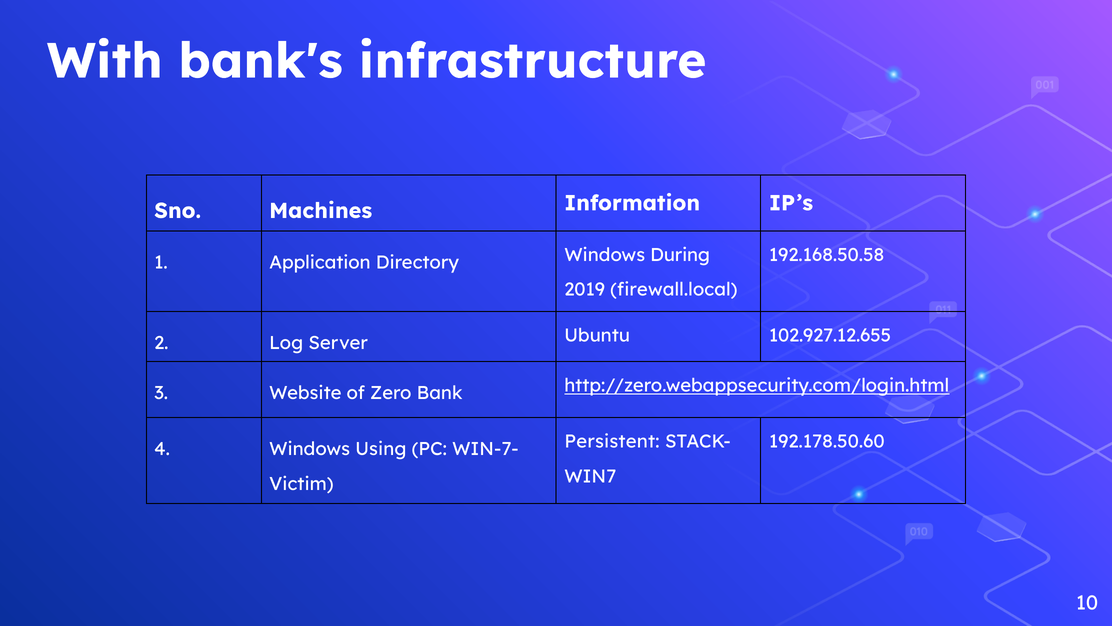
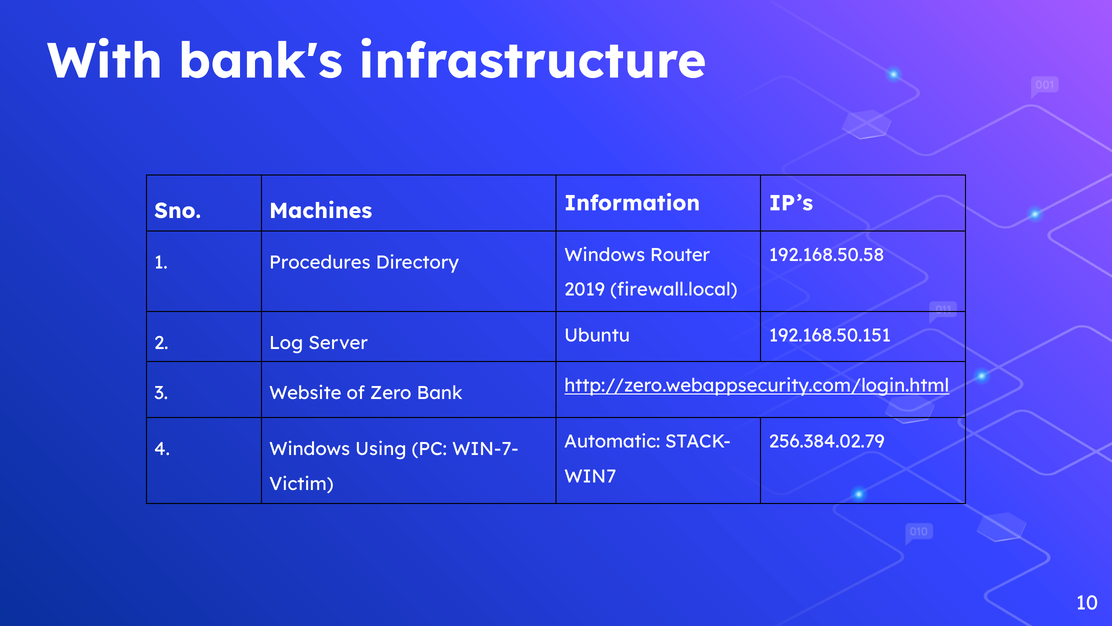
Application: Application -> Procedures (320, 263)
During: During -> Router (680, 255)
102.927.12.655: 102.927.12.655 -> 192.168.50.151 (830, 335)
Persistent: Persistent -> Automatic (612, 441)
192.178.50.60: 192.178.50.60 -> 256.384.02.79 (827, 441)
